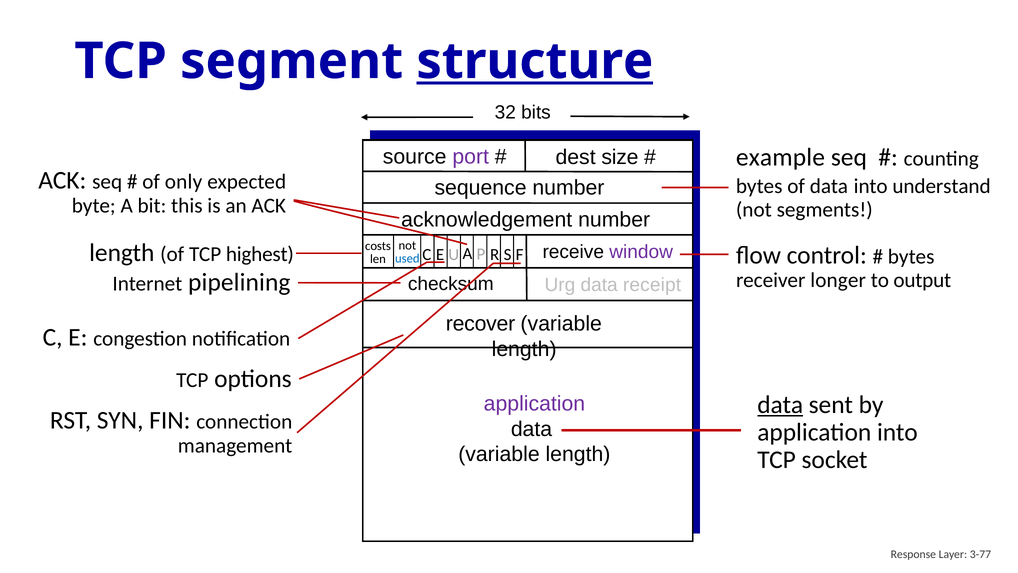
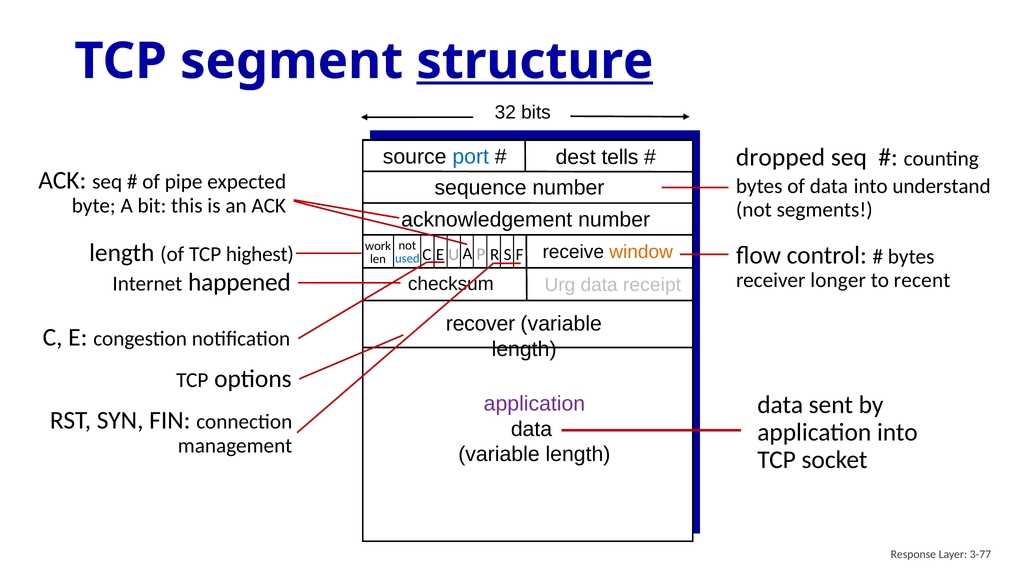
example: example -> dropped (781, 157)
port colour: purple -> blue (471, 157)
size: size -> tells (620, 157)
only: only -> pipe (184, 182)
costs: costs -> work (378, 246)
window colour: purple -> orange (641, 252)
output: output -> recent (922, 280)
pipelining: pipelining -> happened (239, 282)
data underline: present -> none (780, 405)
